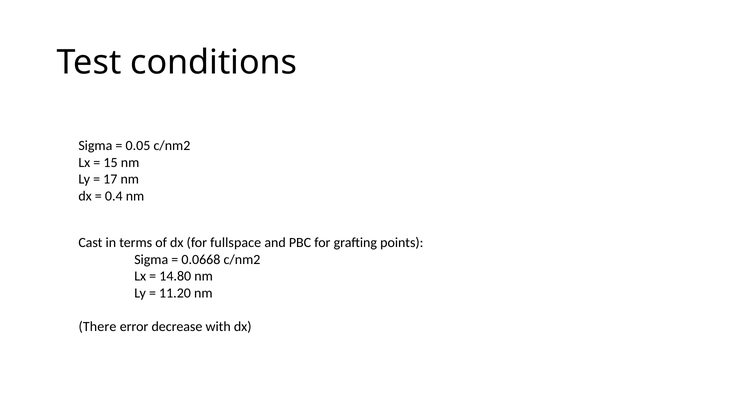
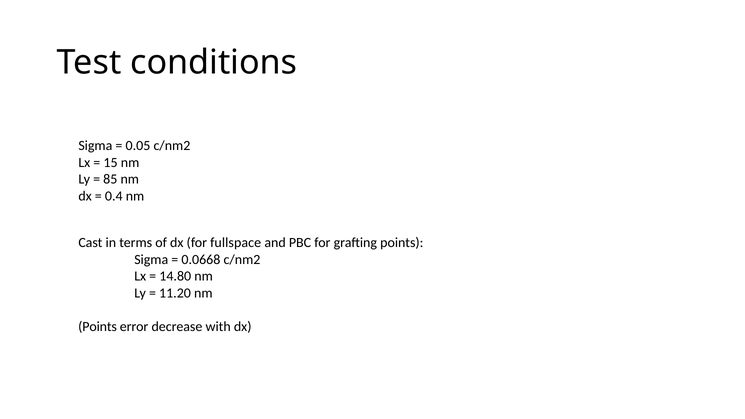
17: 17 -> 85 (110, 179)
There: There -> Points (98, 327)
